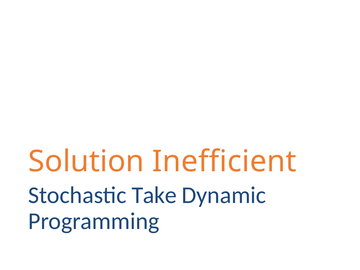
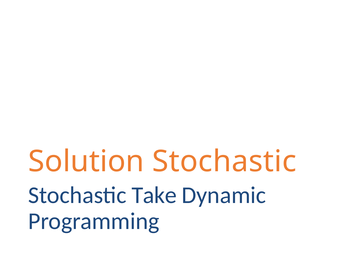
Solution Inefficient: Inefficient -> Stochastic (224, 161)
